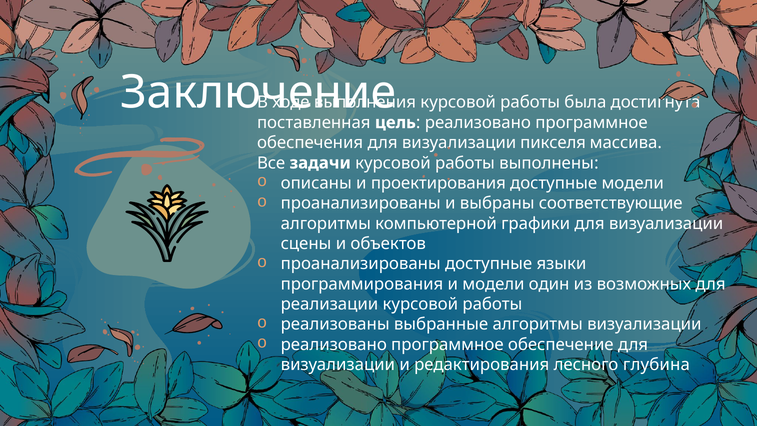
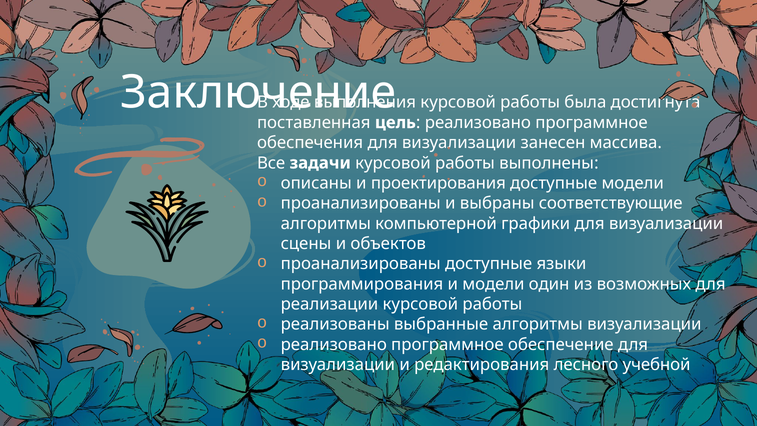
пикселя: пикселя -> занесен (553, 143)
глубина: глубина -> учебной (657, 365)
